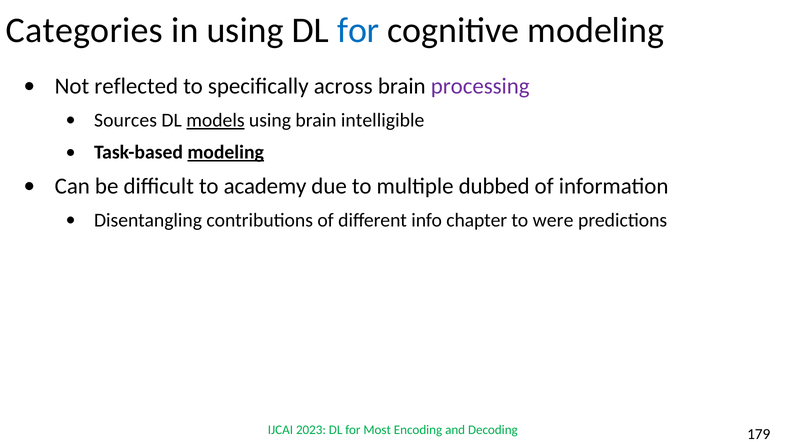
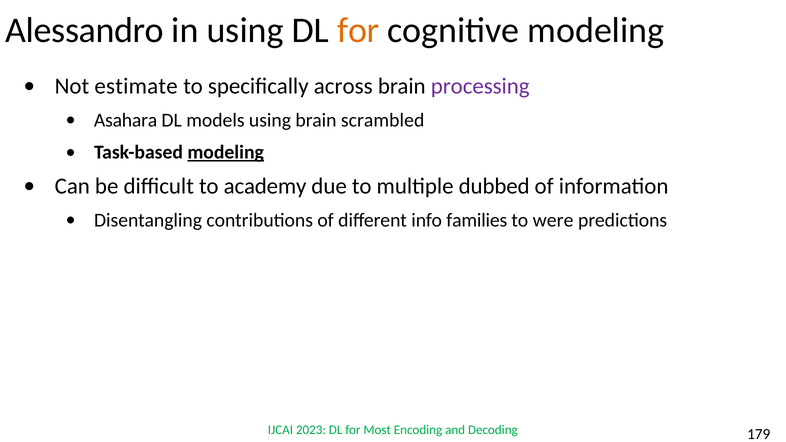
Categories: Categories -> Alessandro (85, 30)
for colour: blue -> orange (358, 30)
reflected: reflected -> estimate (136, 86)
Sources: Sources -> Asahara (126, 120)
models underline: present -> none (215, 120)
intelligible: intelligible -> scrambled (383, 120)
chapter: chapter -> families (477, 220)
